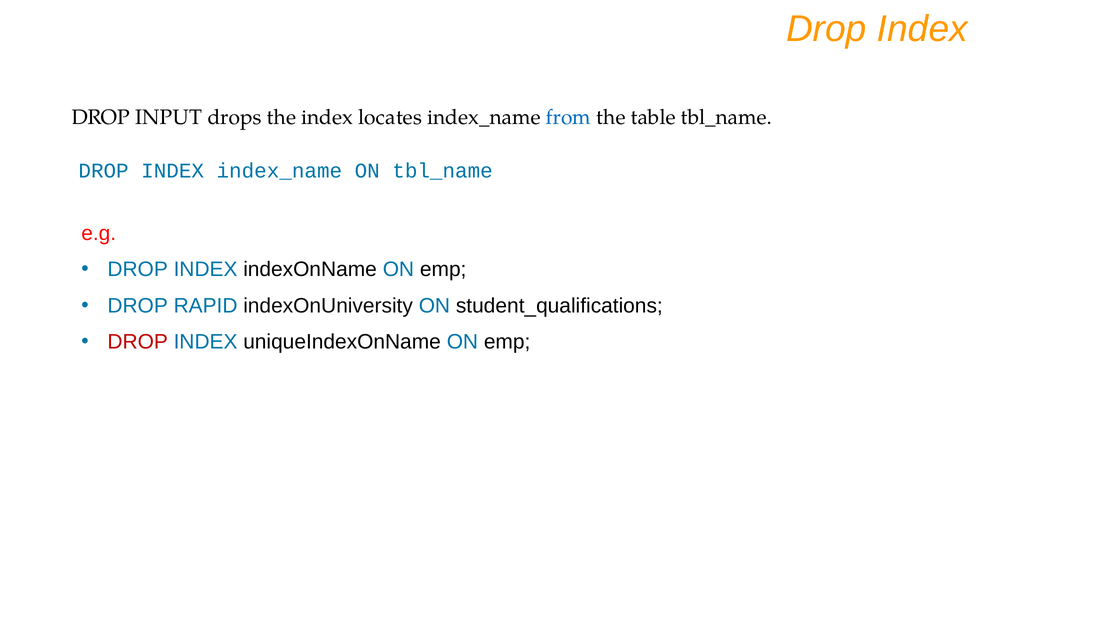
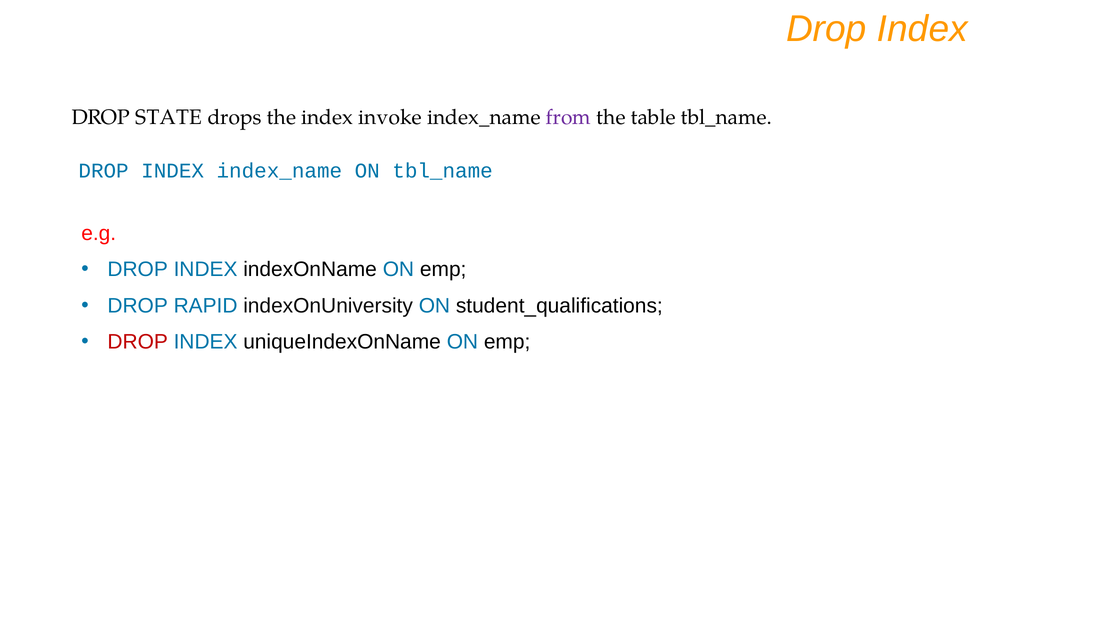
INPUT: INPUT -> STATE (169, 117)
locates: locates -> invoke (390, 117)
from colour: blue -> purple (568, 117)
